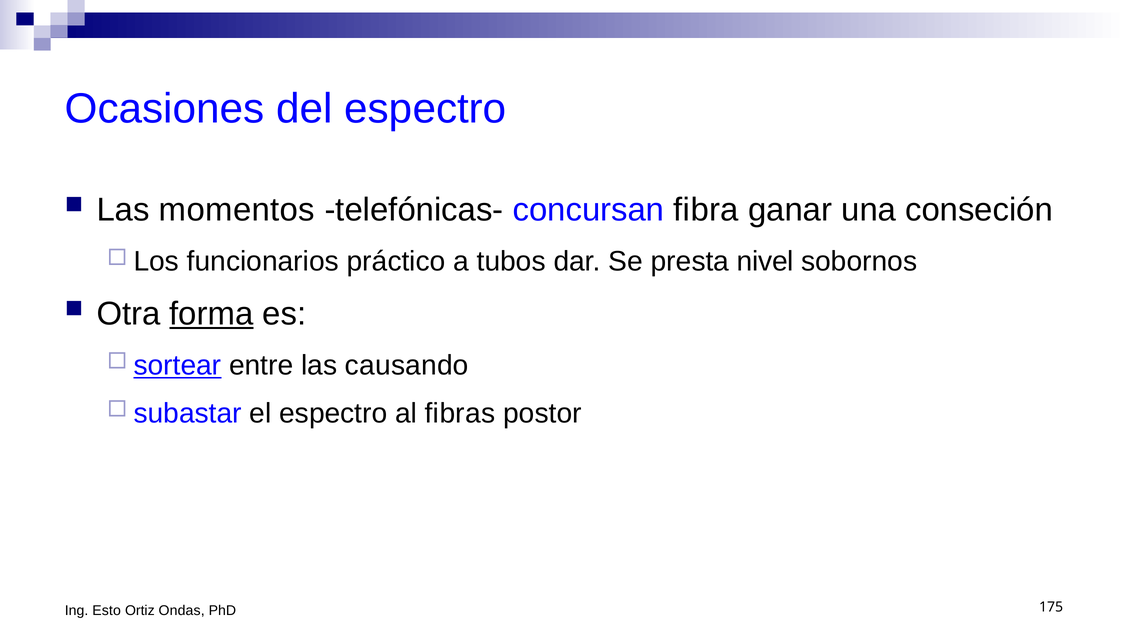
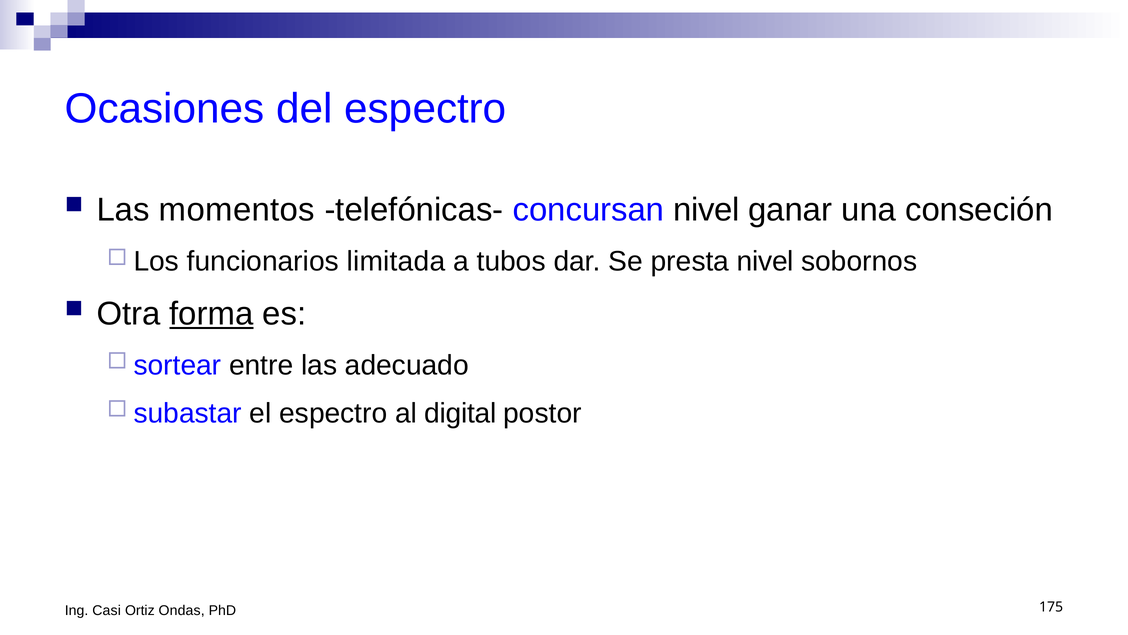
concursan fibra: fibra -> nivel (706, 210)
práctico: práctico -> limitada (396, 261)
sortear underline: present -> none (177, 365)
causando: causando -> adecuado (407, 365)
fibras: fibras -> digital (460, 413)
Esto: Esto -> Casi (107, 610)
